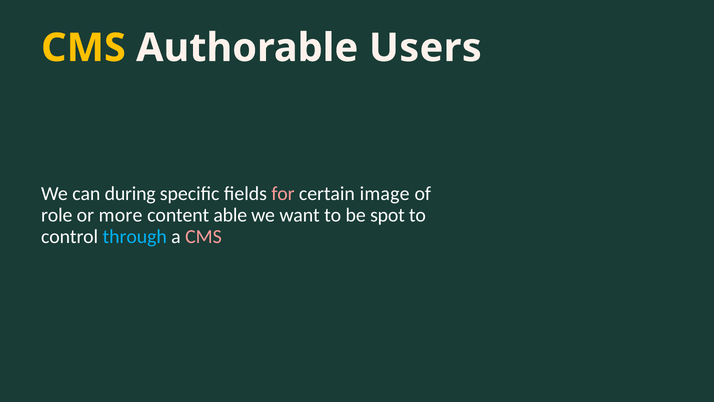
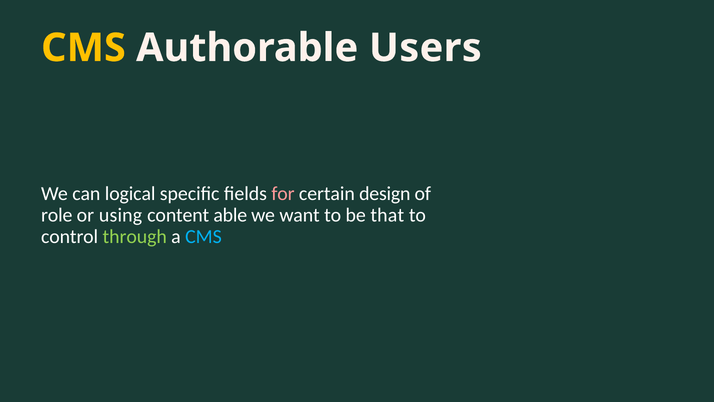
during: during -> logical (130, 194)
image: image -> design (385, 194)
more: more -> using (121, 215)
spot: spot -> that (387, 215)
through colour: light blue -> light green (135, 236)
CMS colour: pink -> light blue (203, 236)
